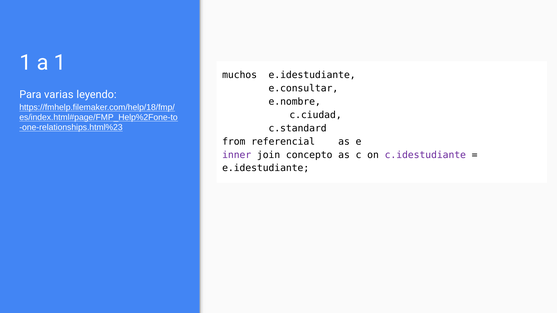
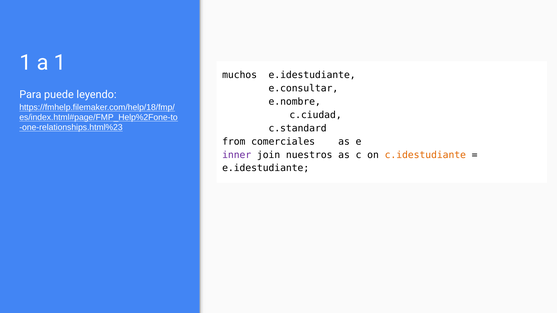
varias: varias -> puede (59, 95)
referencial: referencial -> comerciales (283, 142)
concepto: concepto -> nuestros (309, 155)
c.idestudiante colour: purple -> orange (425, 155)
